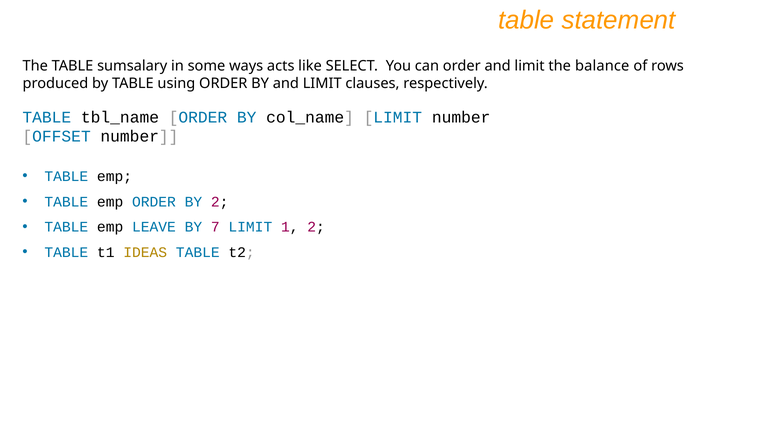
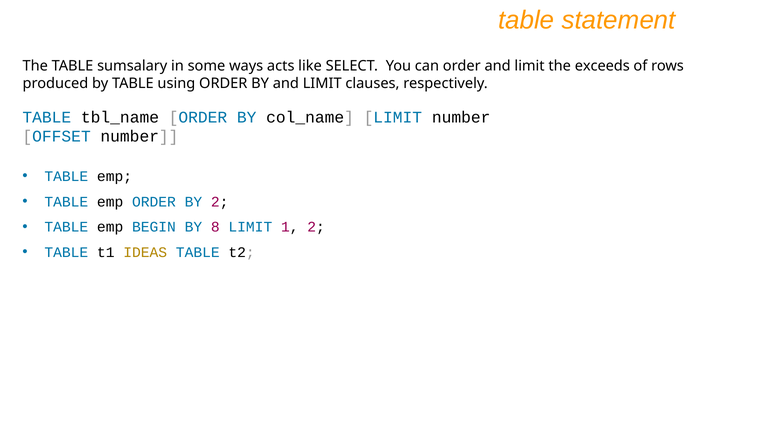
balance: balance -> exceeds (602, 66)
LEAVE: LEAVE -> BEGIN (154, 227)
7: 7 -> 8 (215, 227)
